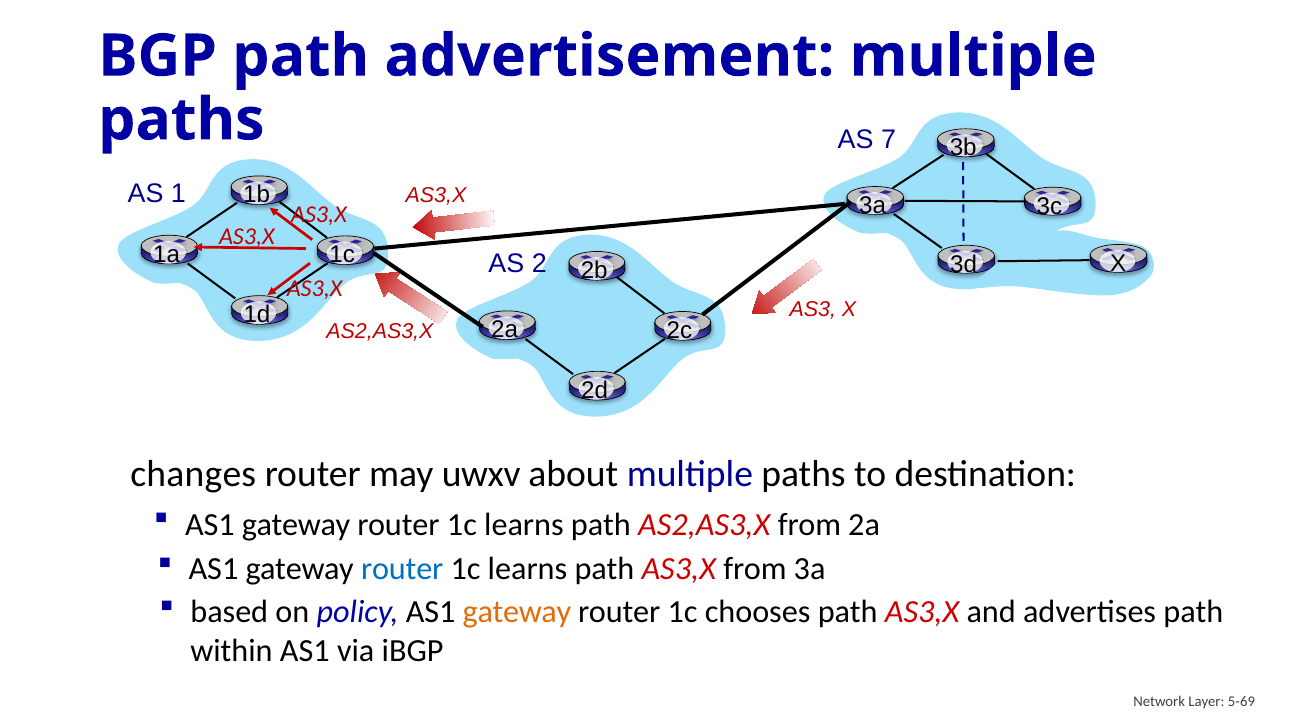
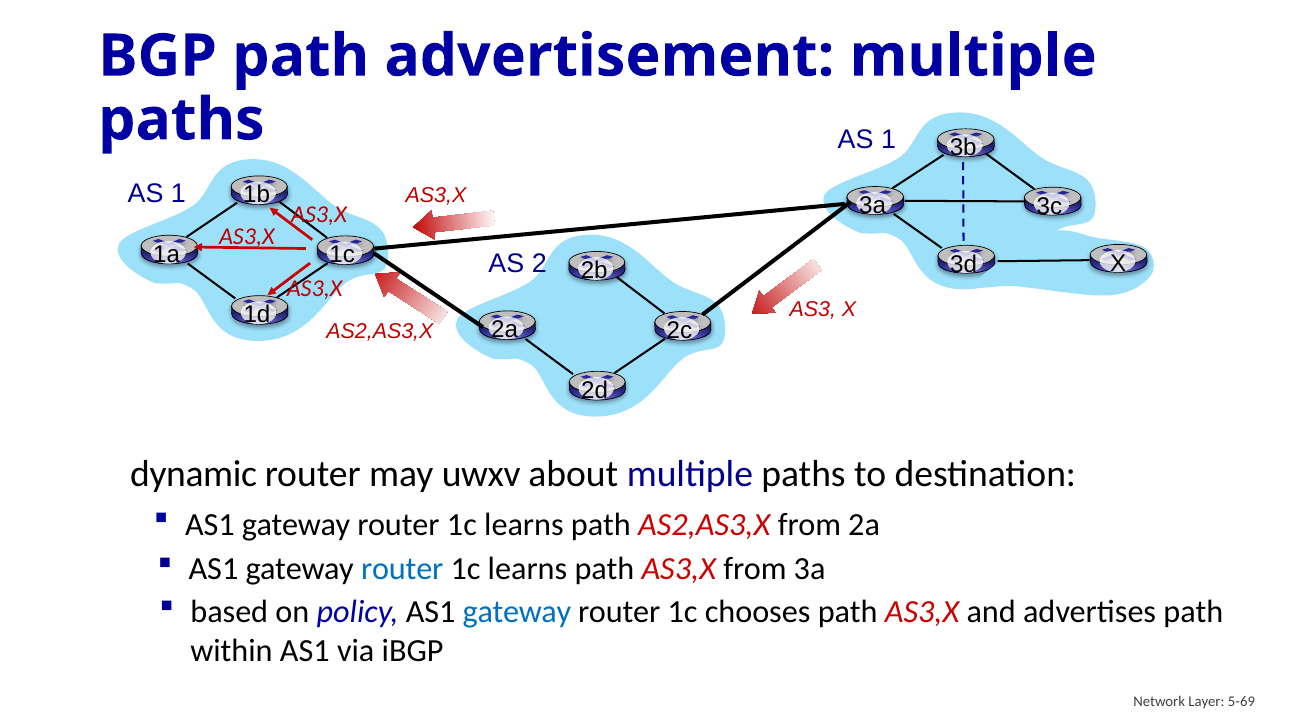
7: 7 -> 1 (888, 140)
changes: changes -> dynamic (194, 474)
gateway colour: orange -> blue (517, 612)
